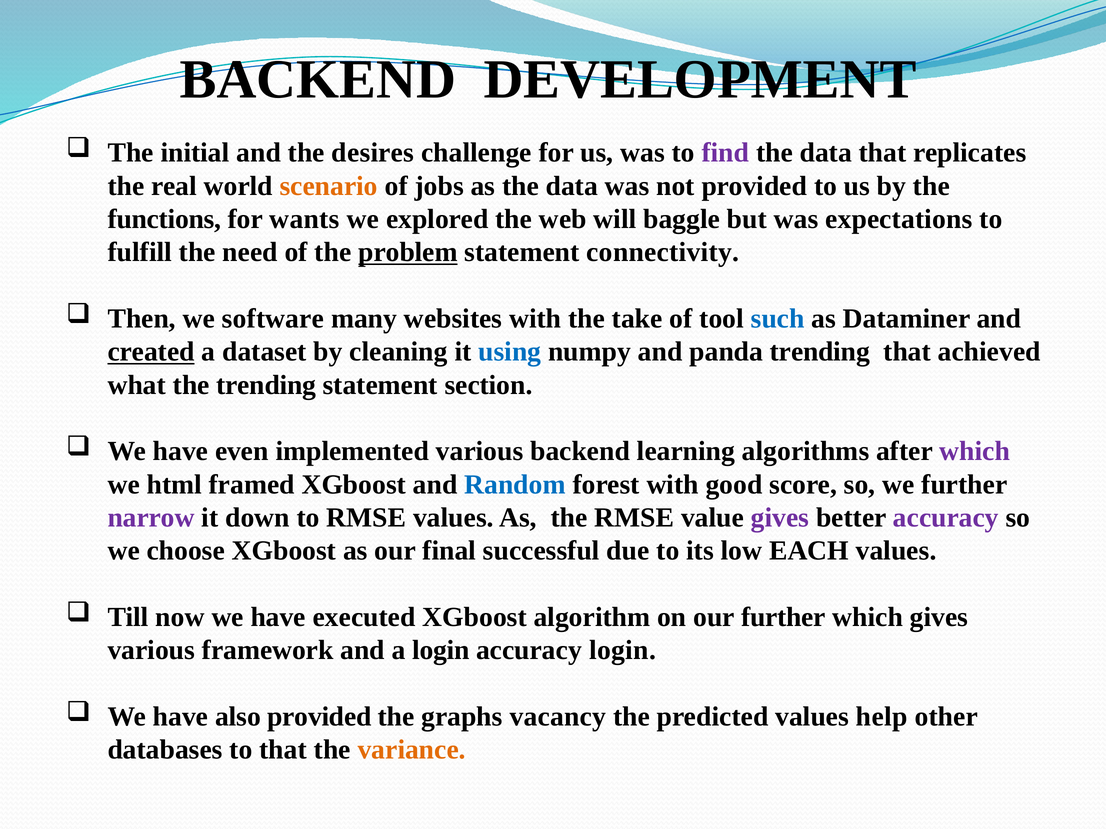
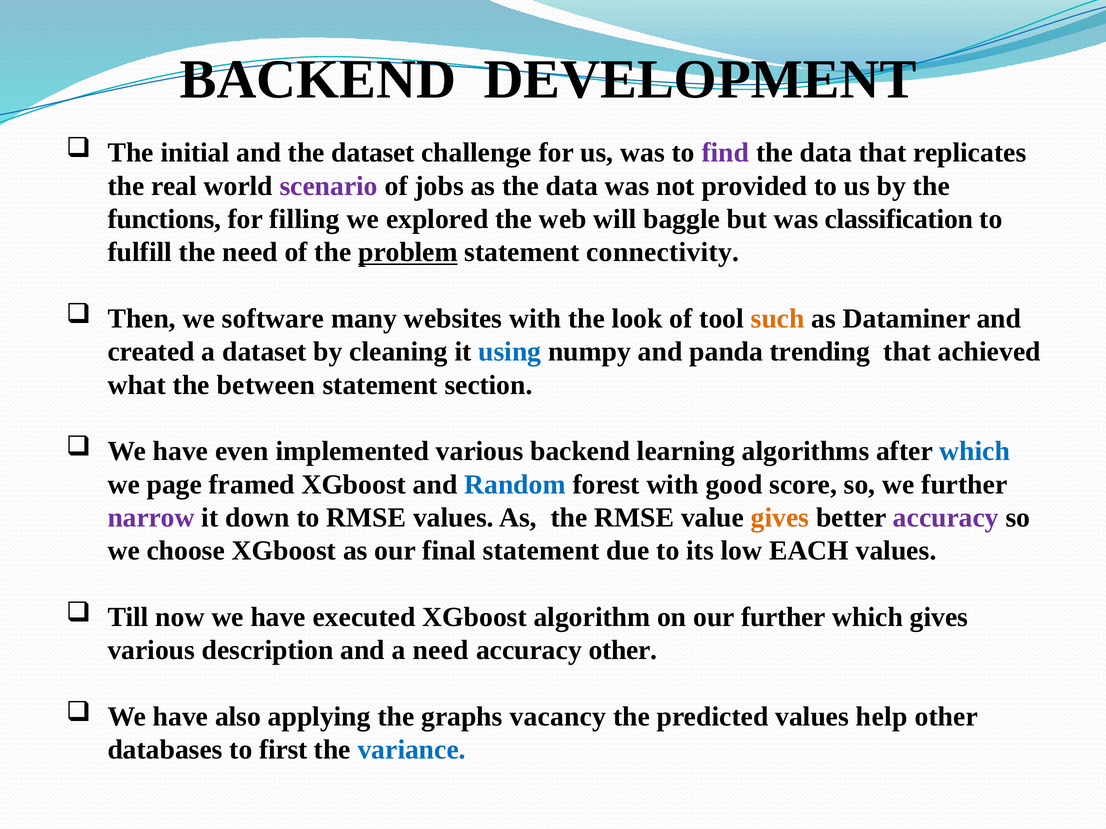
the desires: desires -> dataset (373, 153)
scenario colour: orange -> purple (329, 186)
wants: wants -> filling (305, 219)
expectations: expectations -> classification (899, 219)
take: take -> look (637, 319)
such colour: blue -> orange (778, 319)
created underline: present -> none (151, 352)
the trending: trending -> between (266, 385)
which colour: purple -> blue (975, 452)
html: html -> page (174, 485)
gives colour: purple -> orange (780, 518)
final successful: successful -> statement (541, 551)
framework: framework -> description (268, 651)
a login: login -> need (441, 651)
accuracy login: login -> other (623, 651)
also provided: provided -> applying (319, 717)
to that: that -> first (283, 750)
variance colour: orange -> blue (412, 750)
